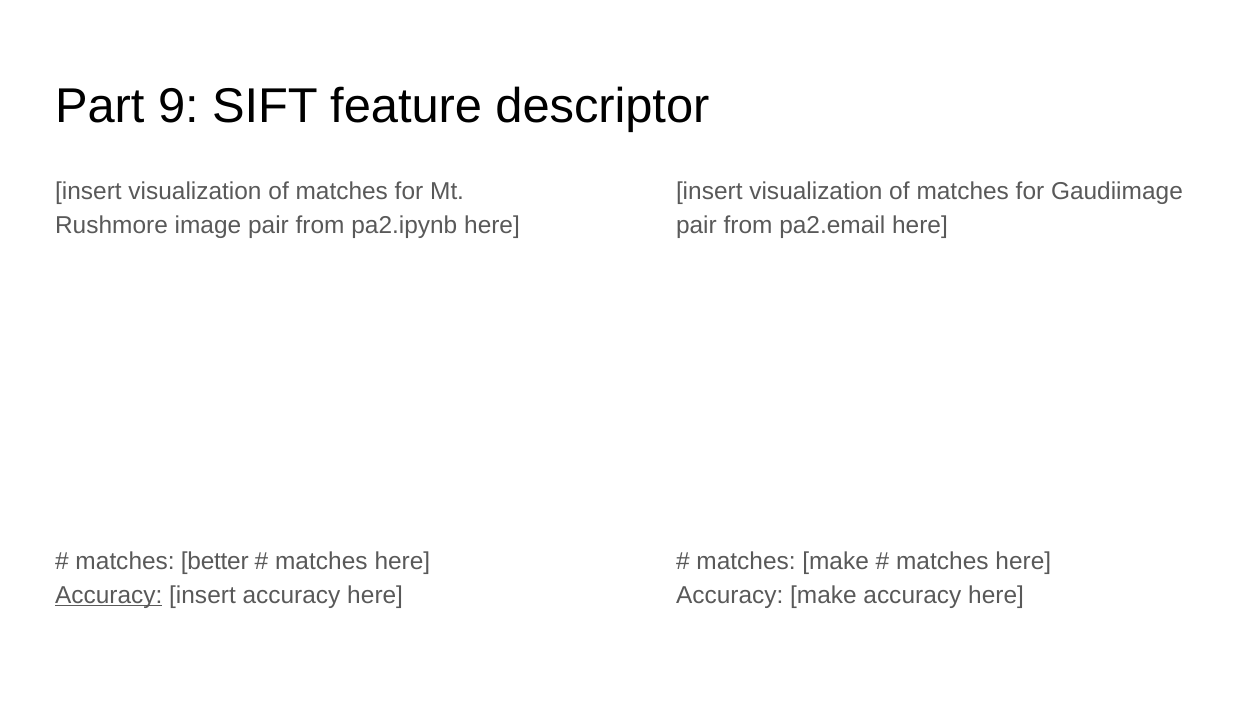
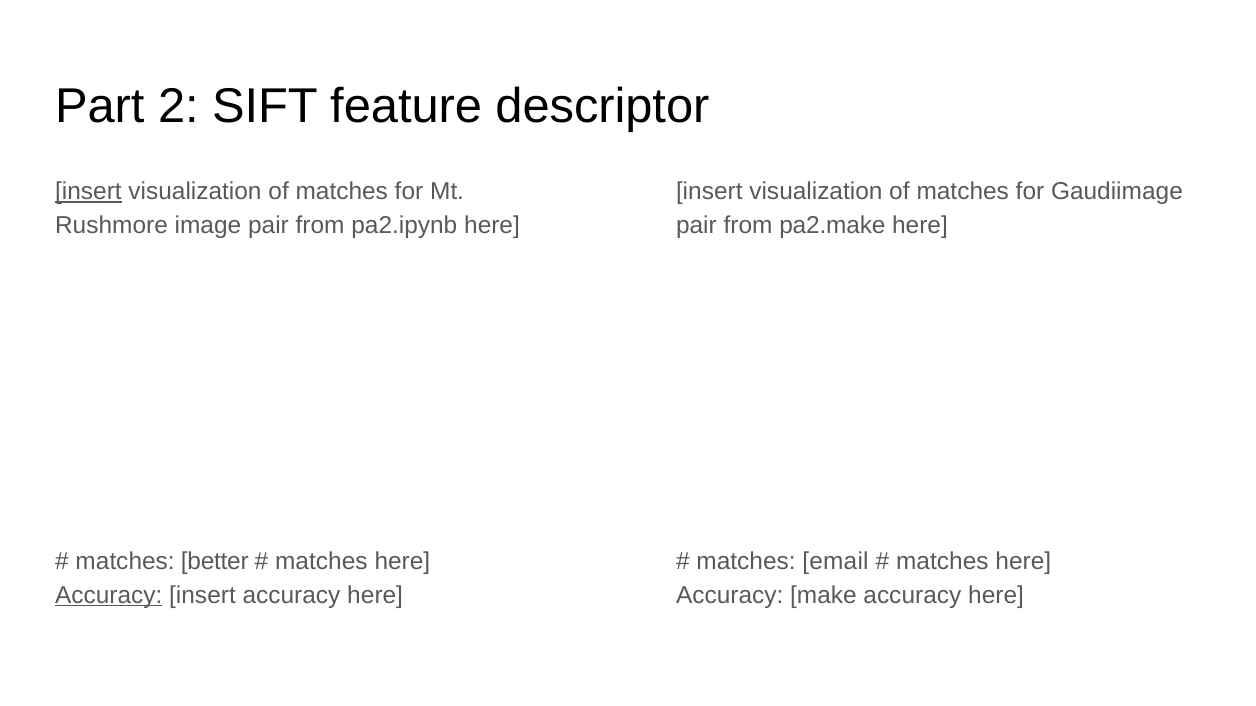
9: 9 -> 2 (178, 106)
insert underline: none -> present (88, 192)
pa2.email: pa2.email -> pa2.make (832, 225)
matches make: make -> email (835, 562)
